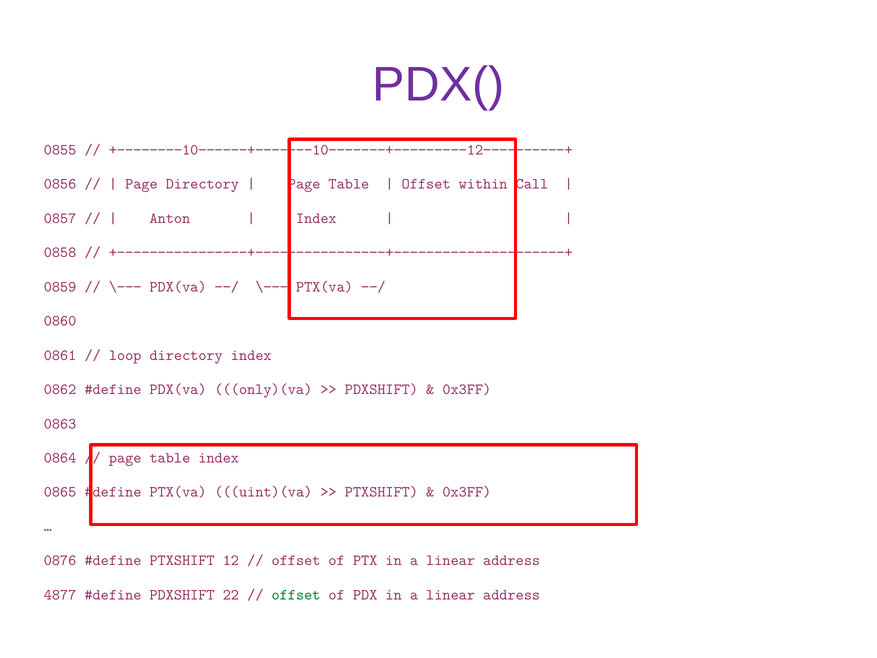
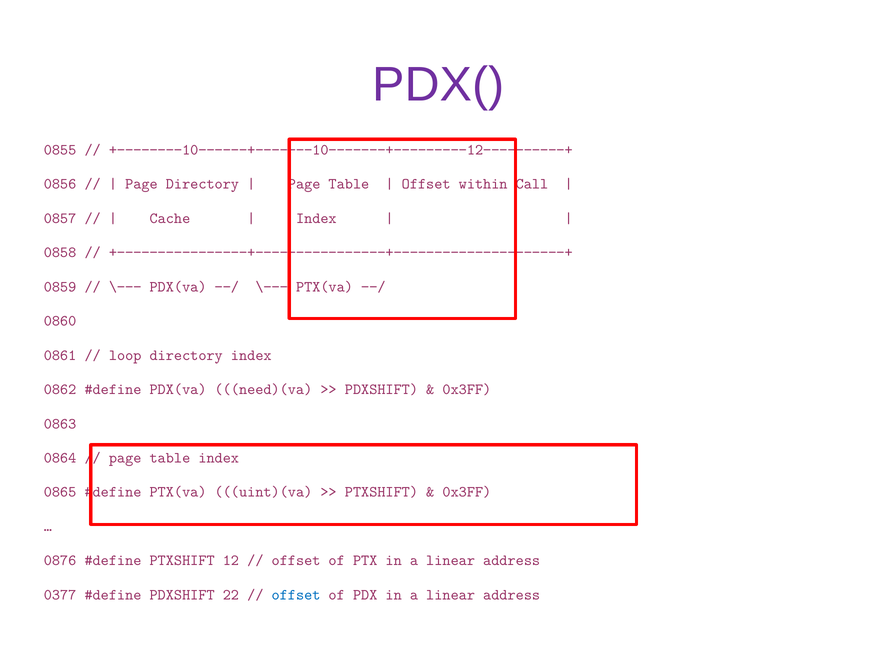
Anton: Anton -> Cache (170, 218)
only)(va: only)(va -> need)(va (263, 389)
4877: 4877 -> 0377 (60, 594)
offset colour: green -> blue (296, 594)
